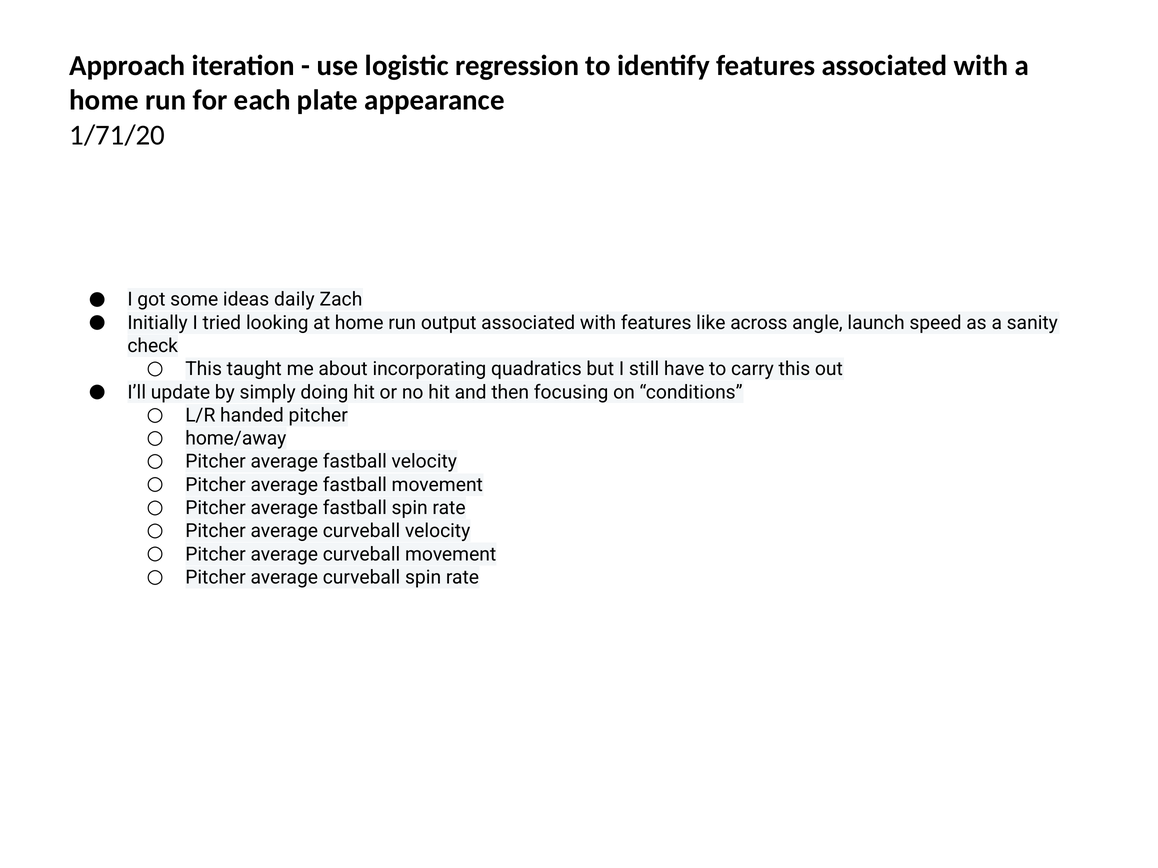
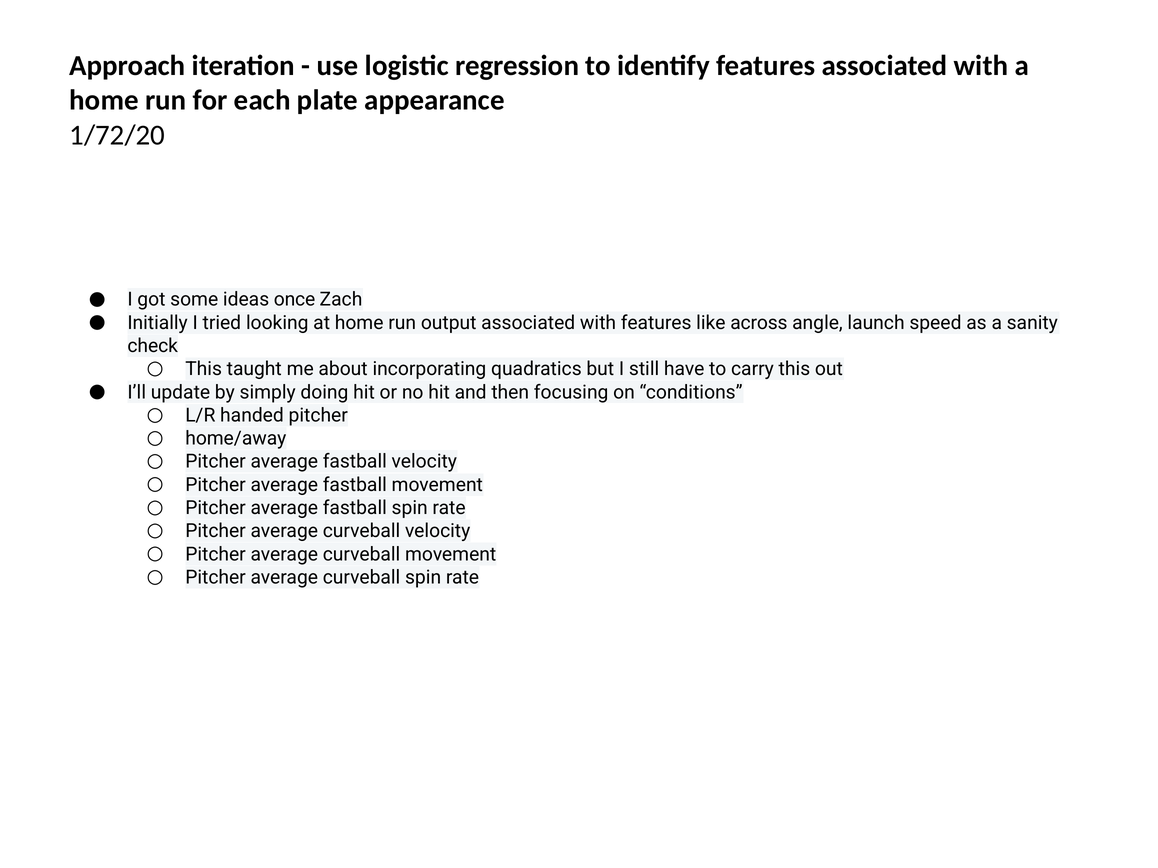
1/71/20: 1/71/20 -> 1/72/20 (117, 135)
daily: daily -> once (295, 300)
